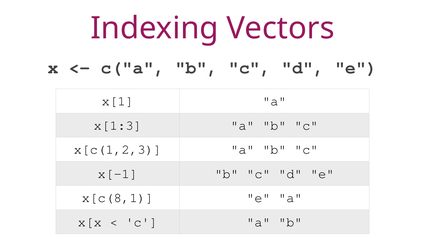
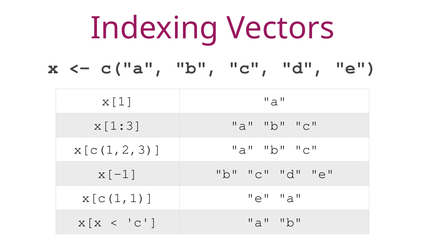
x[c(8,1: x[c(8,1 -> x[c(1,1 (118, 198)
